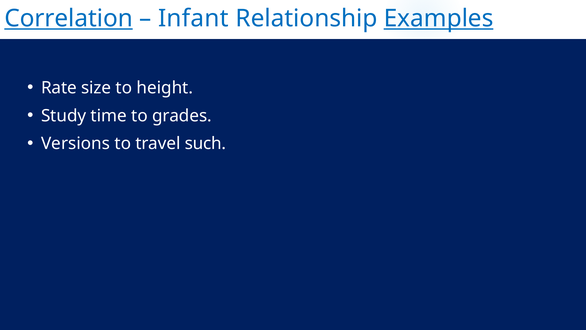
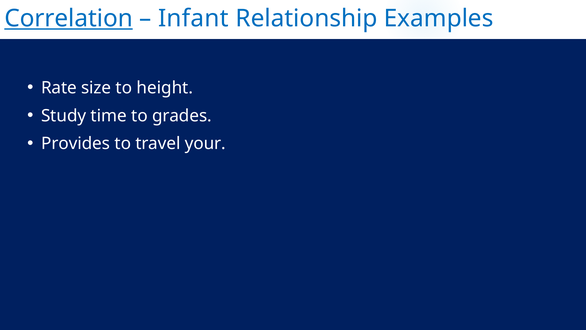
Examples underline: present -> none (439, 19)
Versions: Versions -> Provides (76, 143)
such: such -> your (205, 143)
